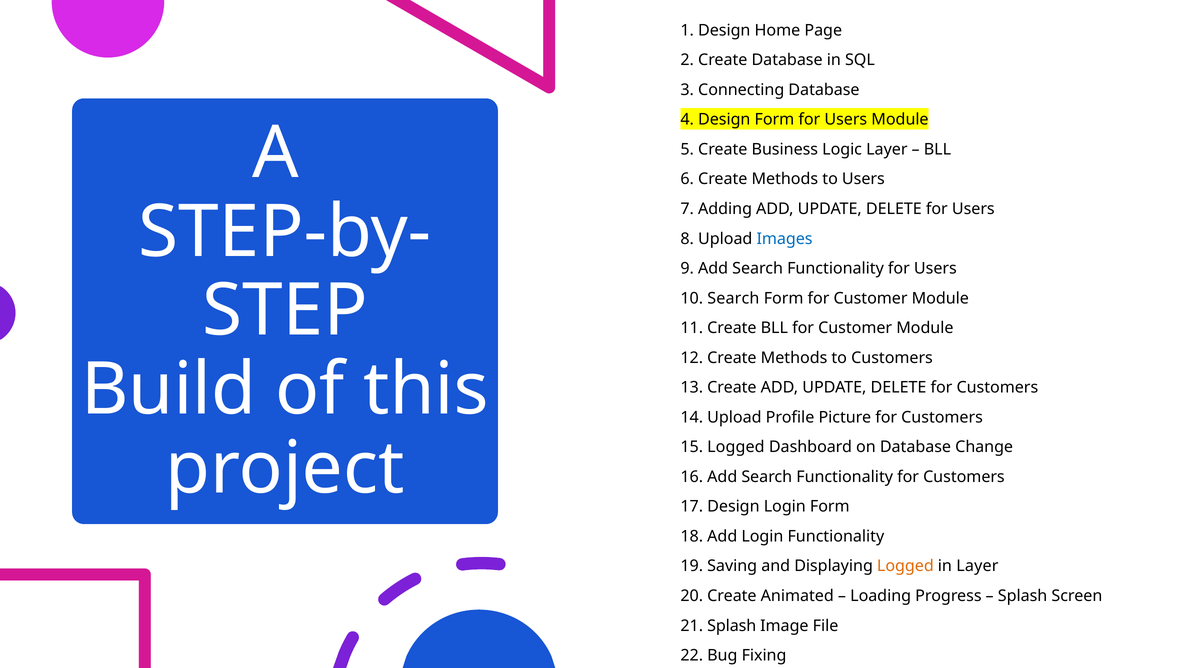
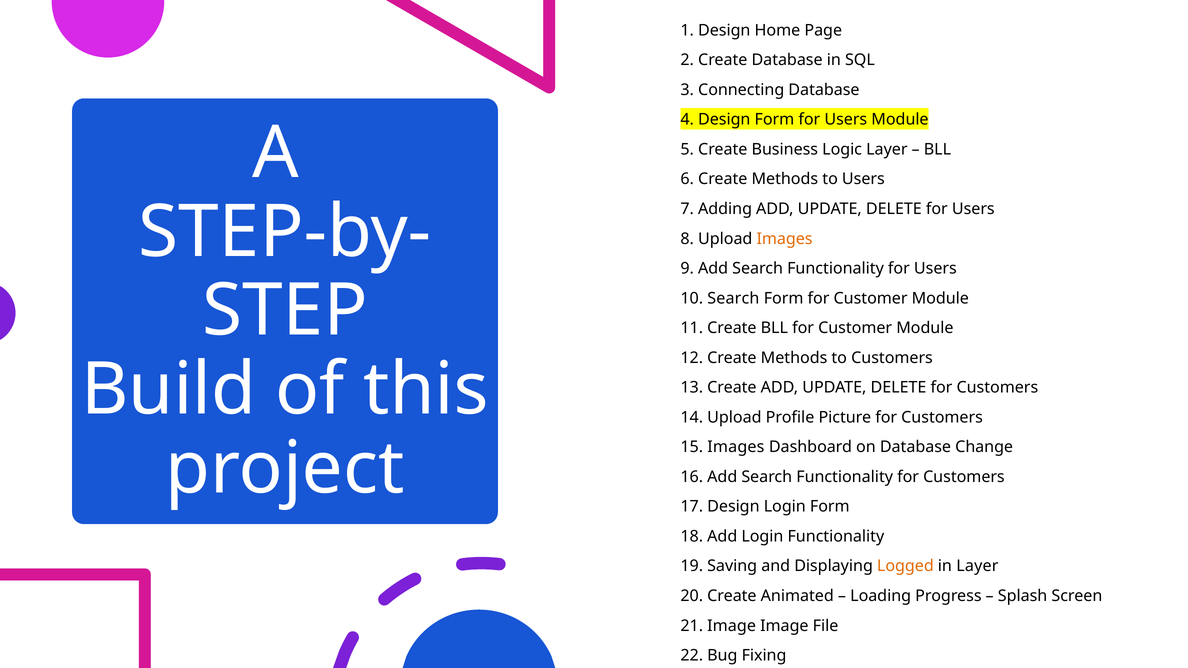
Images colour: blue -> orange (785, 239)
15 Logged: Logged -> Images (736, 447)
21 Splash: Splash -> Image (732, 626)
